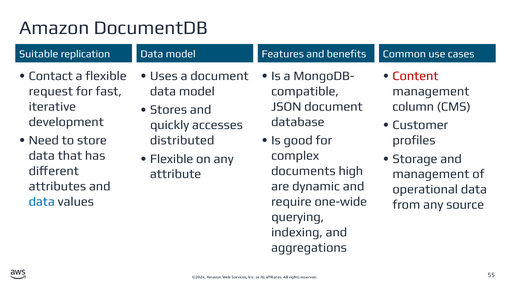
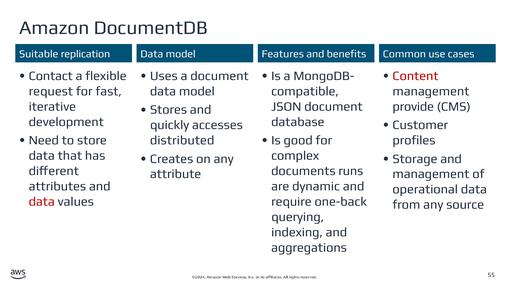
column: column -> provide (413, 106)
Flexible: Flexible -> Creates (172, 159)
high: high -> runs (351, 171)
data colour: blue -> red (42, 201)
one-wide: one-wide -> one-back (341, 201)
